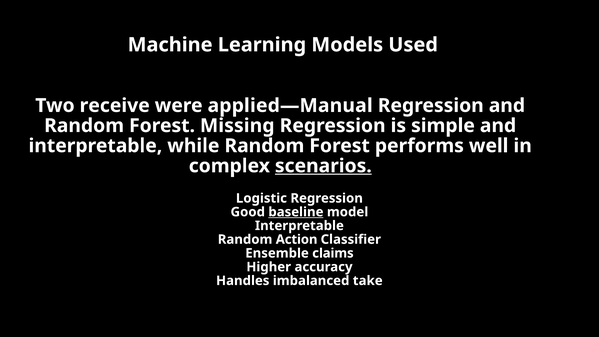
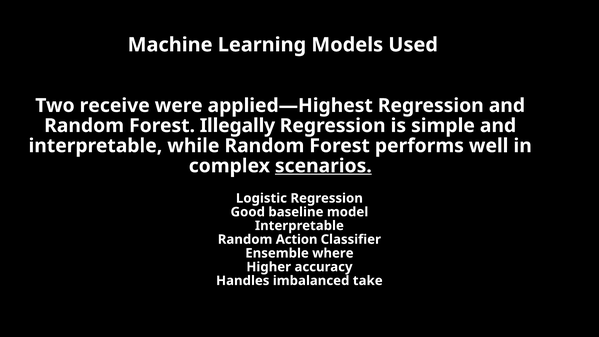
applied—Manual: applied—Manual -> applied—Highest (290, 106)
Missing: Missing -> Illegally (237, 126)
baseline underline: present -> none (296, 212)
claims: claims -> where (333, 253)
